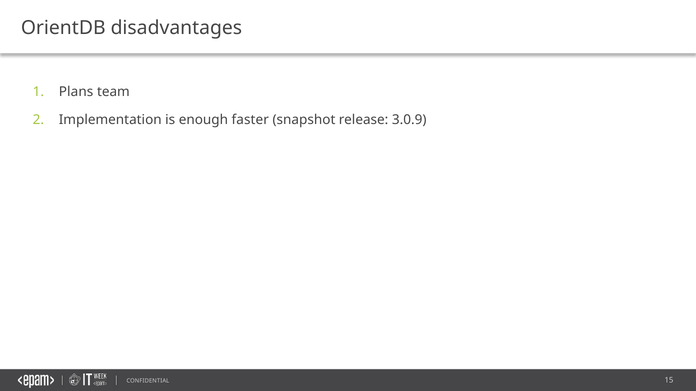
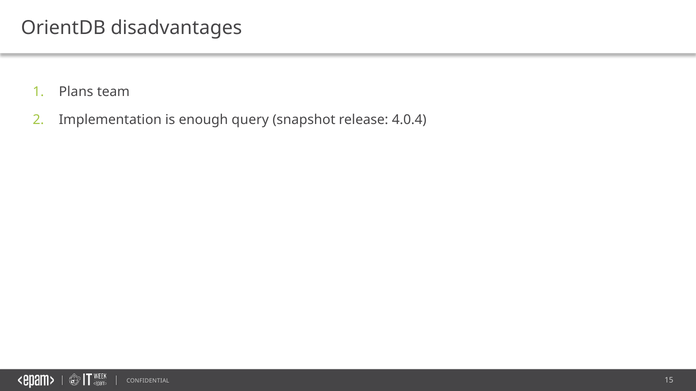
faster: faster -> query (250, 120)
3.0.9: 3.0.9 -> 4.0.4 (409, 120)
